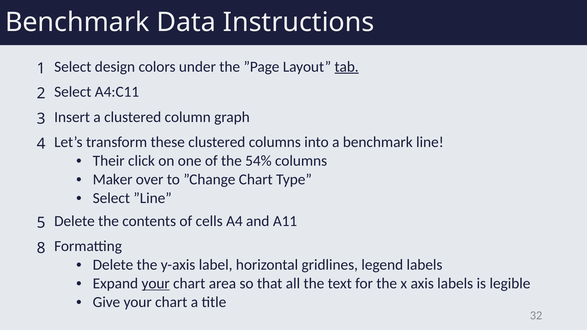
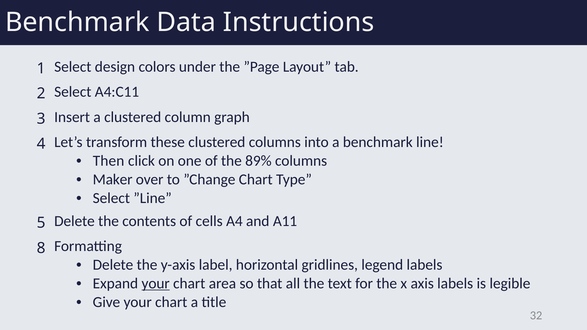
tab underline: present -> none (347, 67)
Their: Their -> Then (109, 161)
54%: 54% -> 89% (258, 161)
